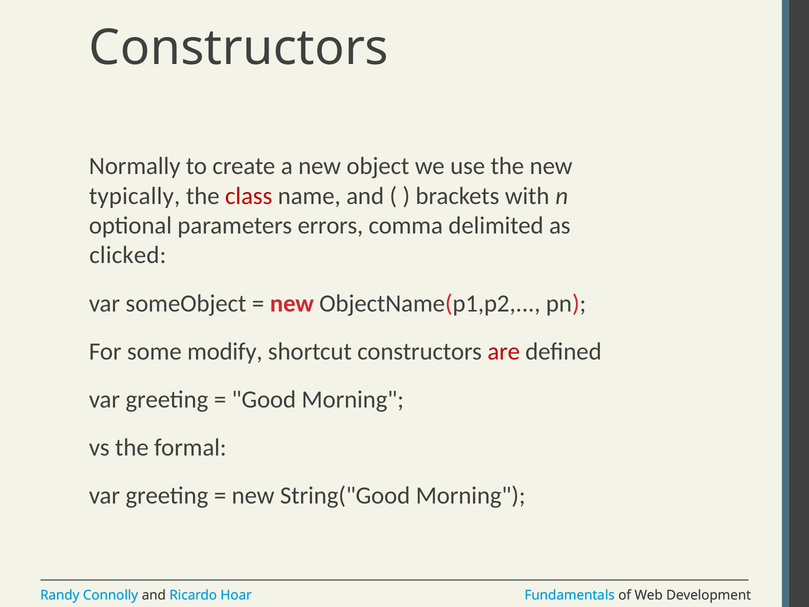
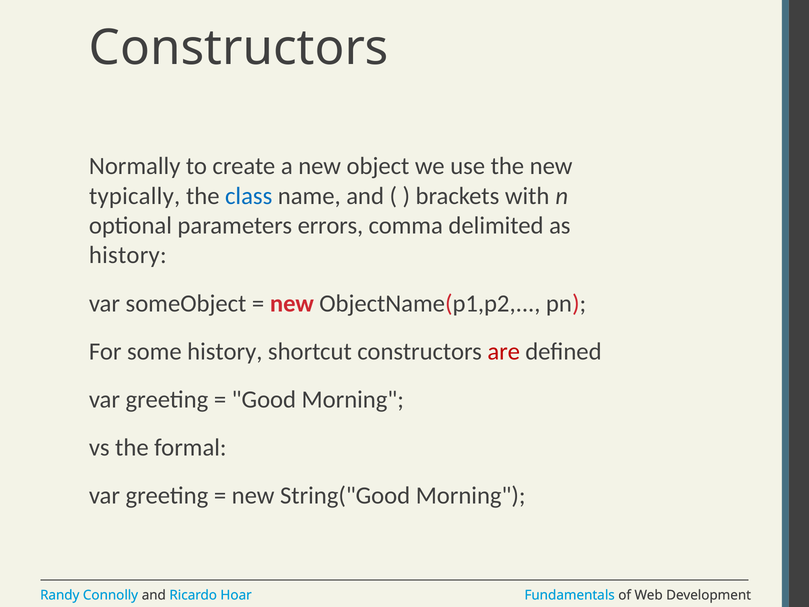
class colour: red -> blue (249, 196)
clicked: clicked -> history (128, 255)
some modify: modify -> history (225, 351)
